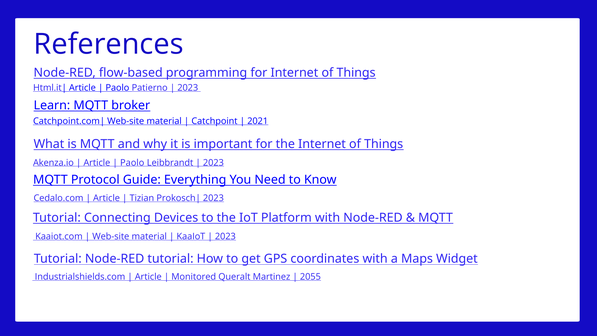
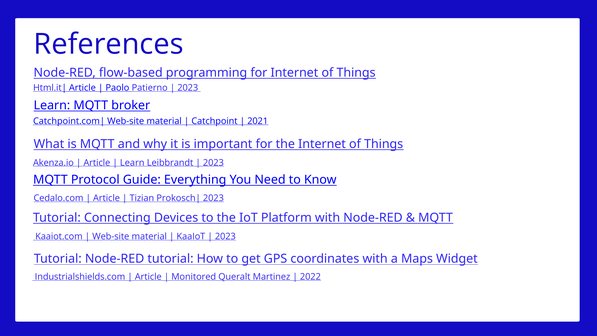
Paolo: Paolo -> Learn (132, 163)
2055: 2055 -> 2022 (310, 277)
